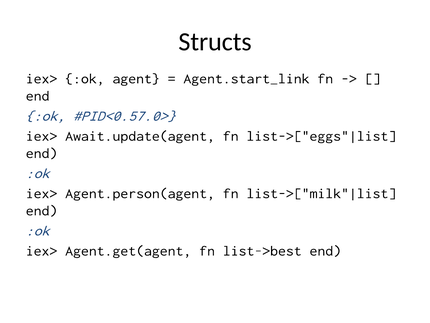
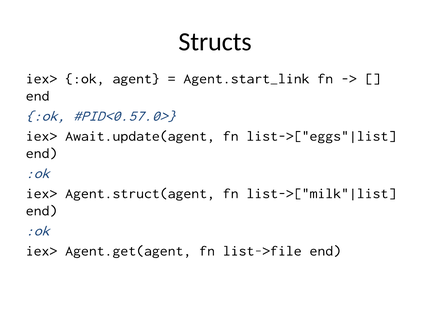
Agent.person(agent: Agent.person(agent -> Agent.struct(agent (140, 193)
list->best: list->best -> list->file (262, 250)
